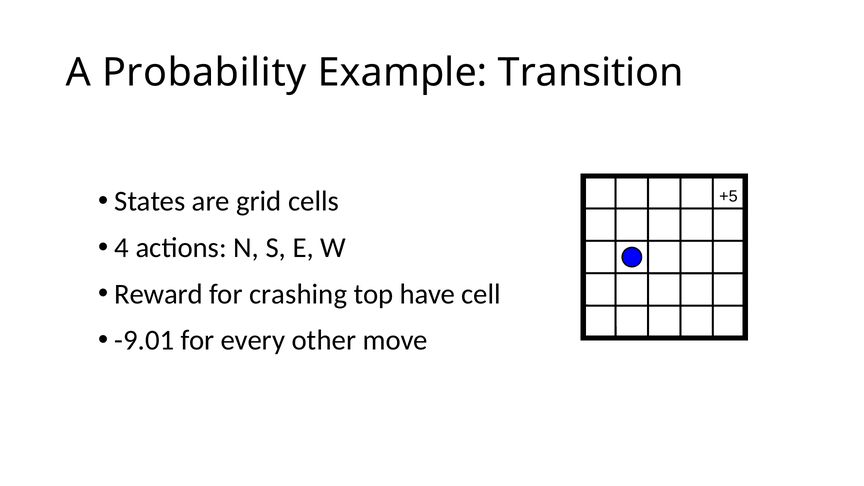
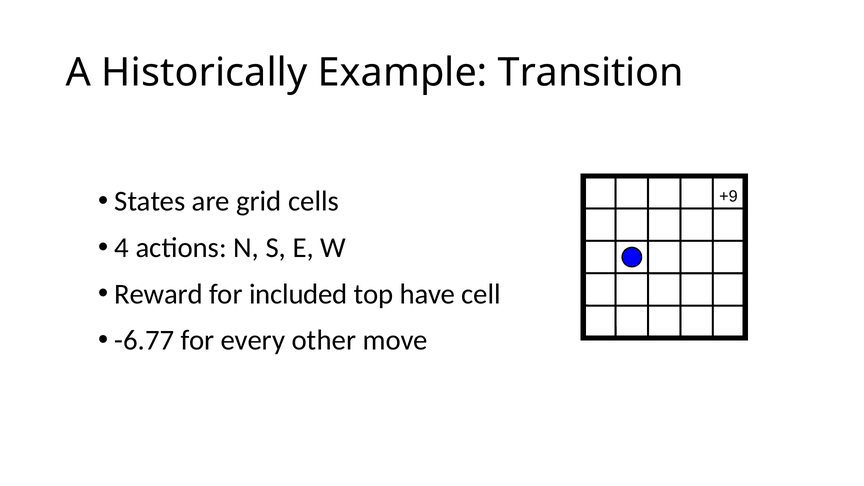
Probability: Probability -> Historically (204, 73)
+5: +5 -> +9 (728, 197)
crashing: crashing -> included (298, 294)
-9.01: -9.01 -> -6.77 (144, 340)
